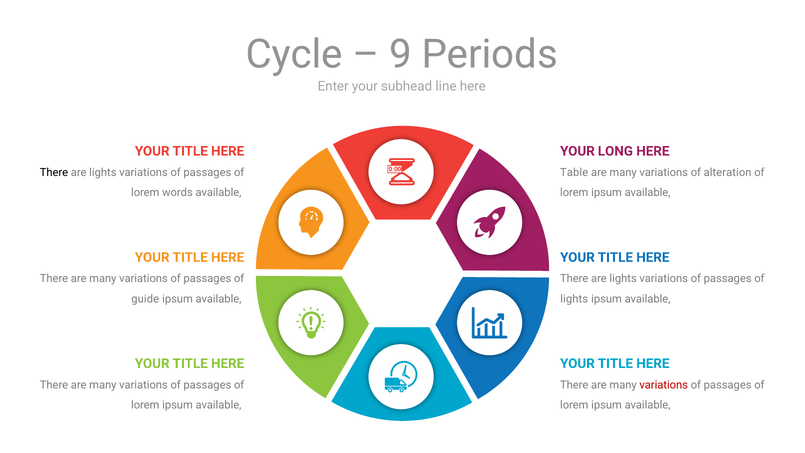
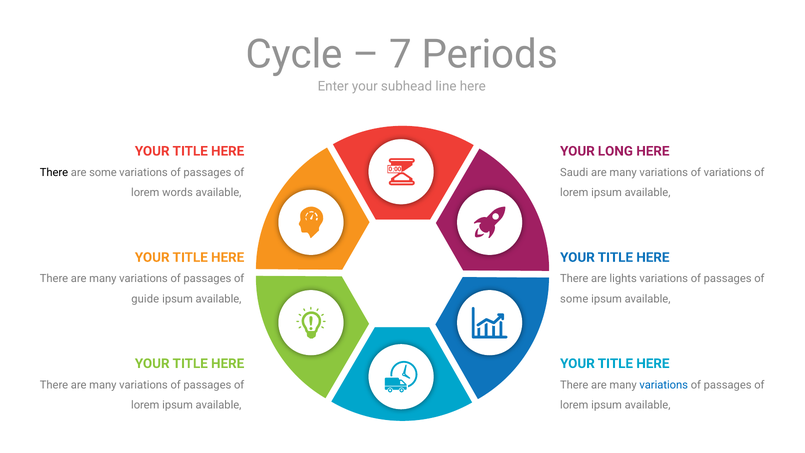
9: 9 -> 7 (400, 55)
lights: lights -> some (103, 172)
Table: Table -> Saudi (574, 172)
of alteration: alteration -> variations (728, 172)
lights: lights -> some (574, 299)
variations colour: red -> blue (664, 385)
